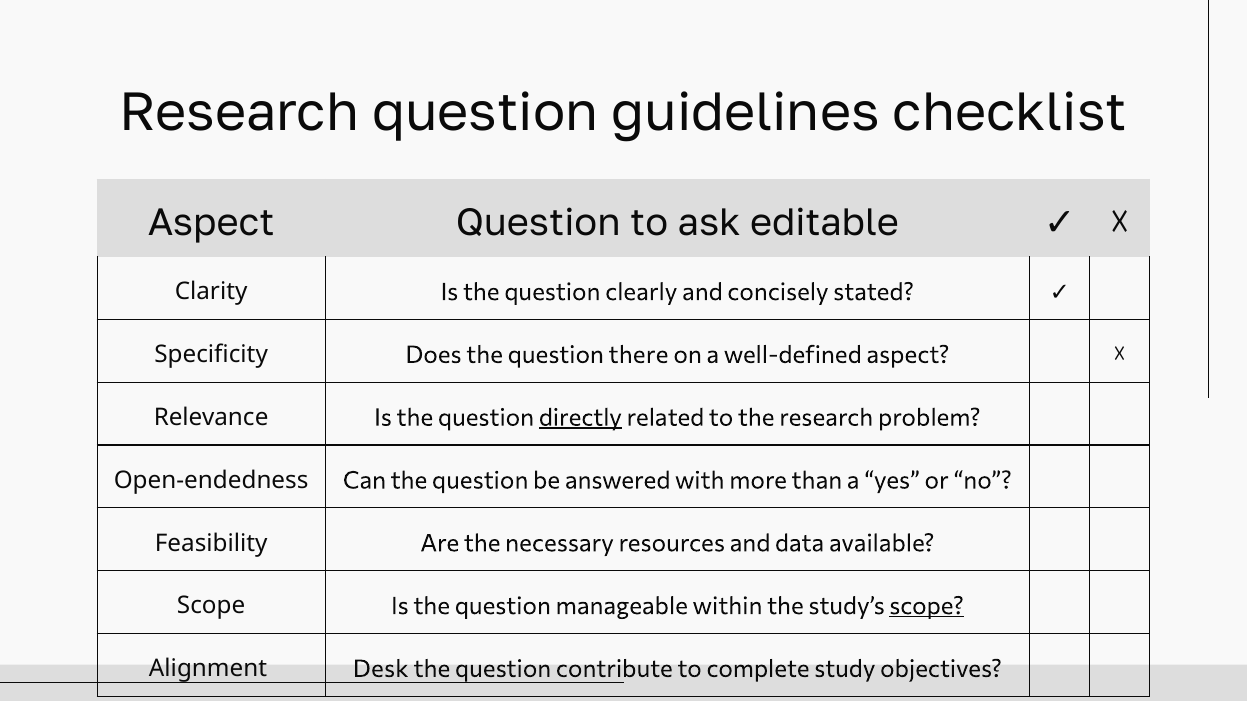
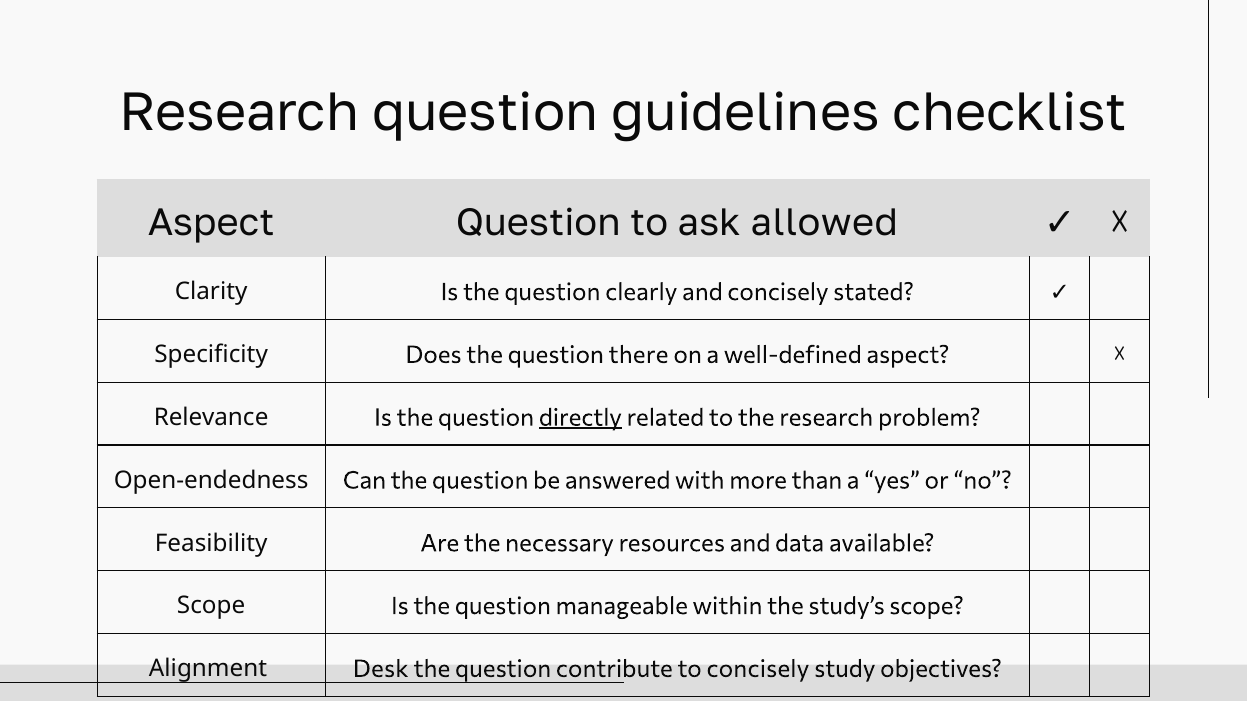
editable: editable -> allowed (824, 223)
scope underline: present -> none (927, 607)
to complete: complete -> concisely (758, 669)
